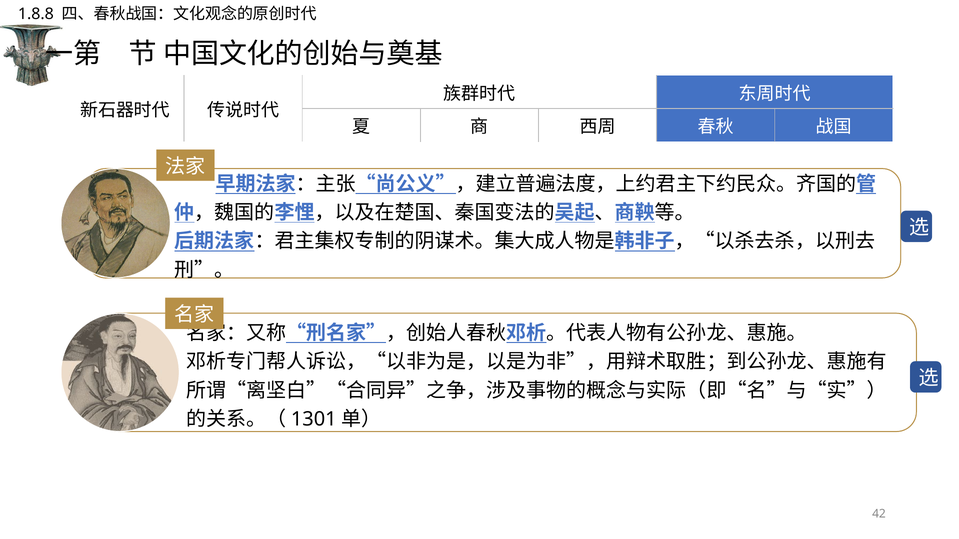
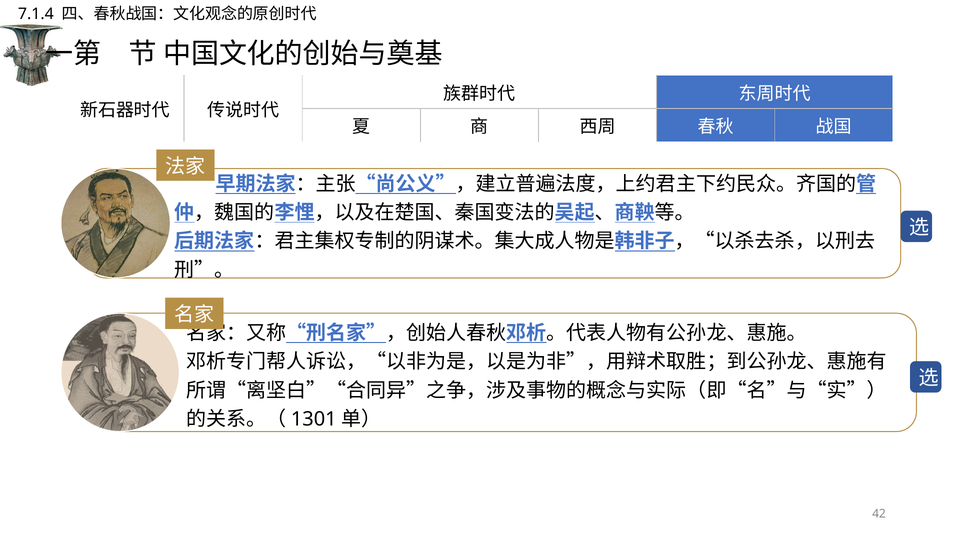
1.8.8: 1.8.8 -> 7.1.4 (36, 14)
